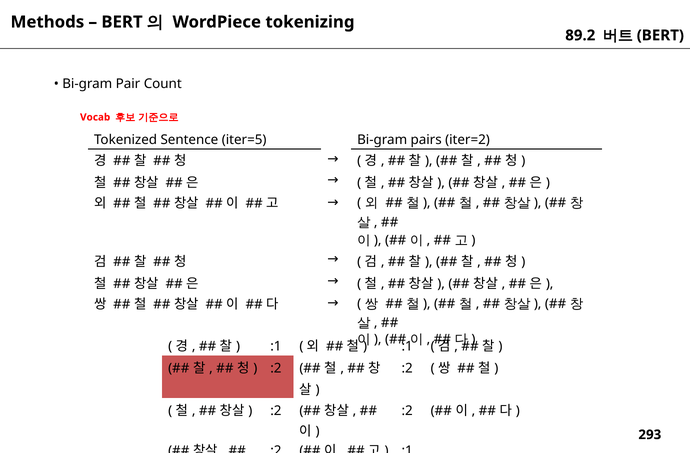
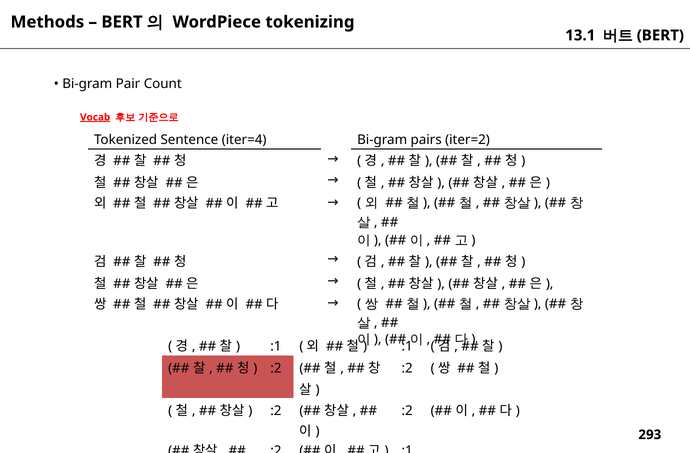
89.2: 89.2 -> 13.1 (580, 35)
Vocab underline: none -> present (95, 117)
iter=5: iter=5 -> iter=4 (244, 140)
